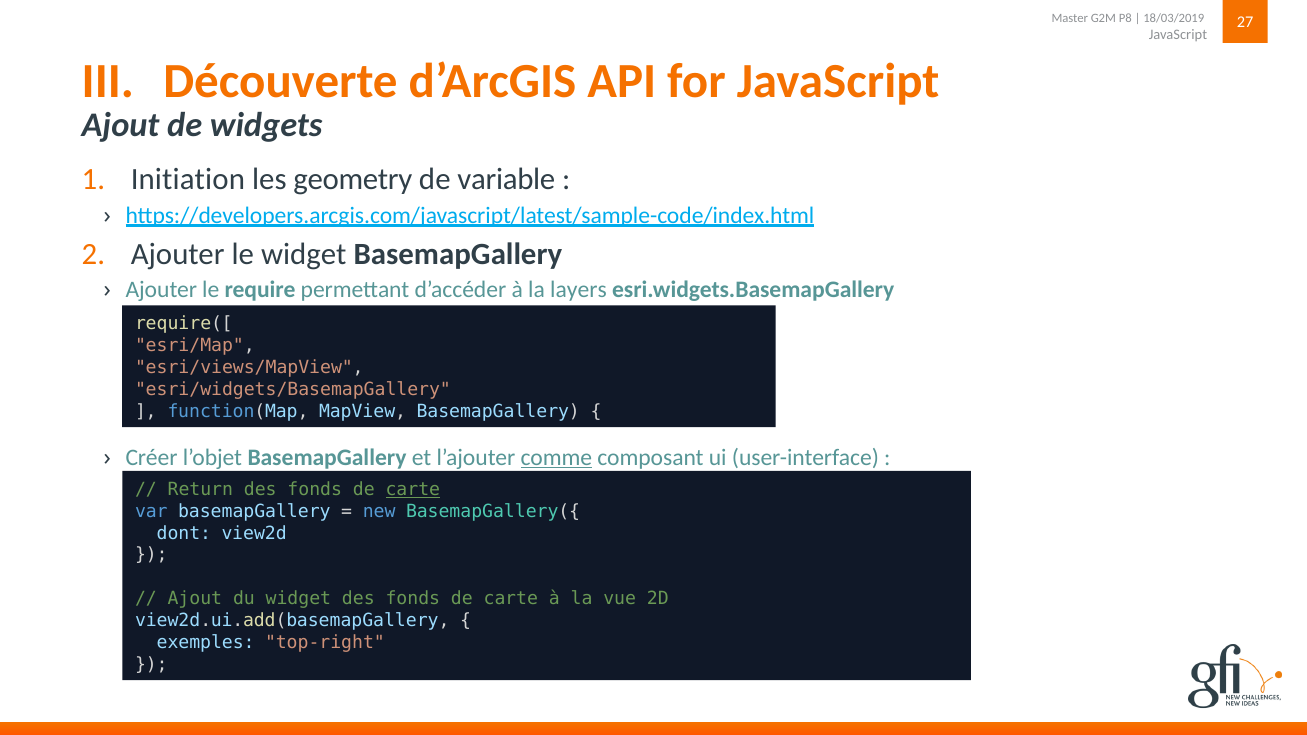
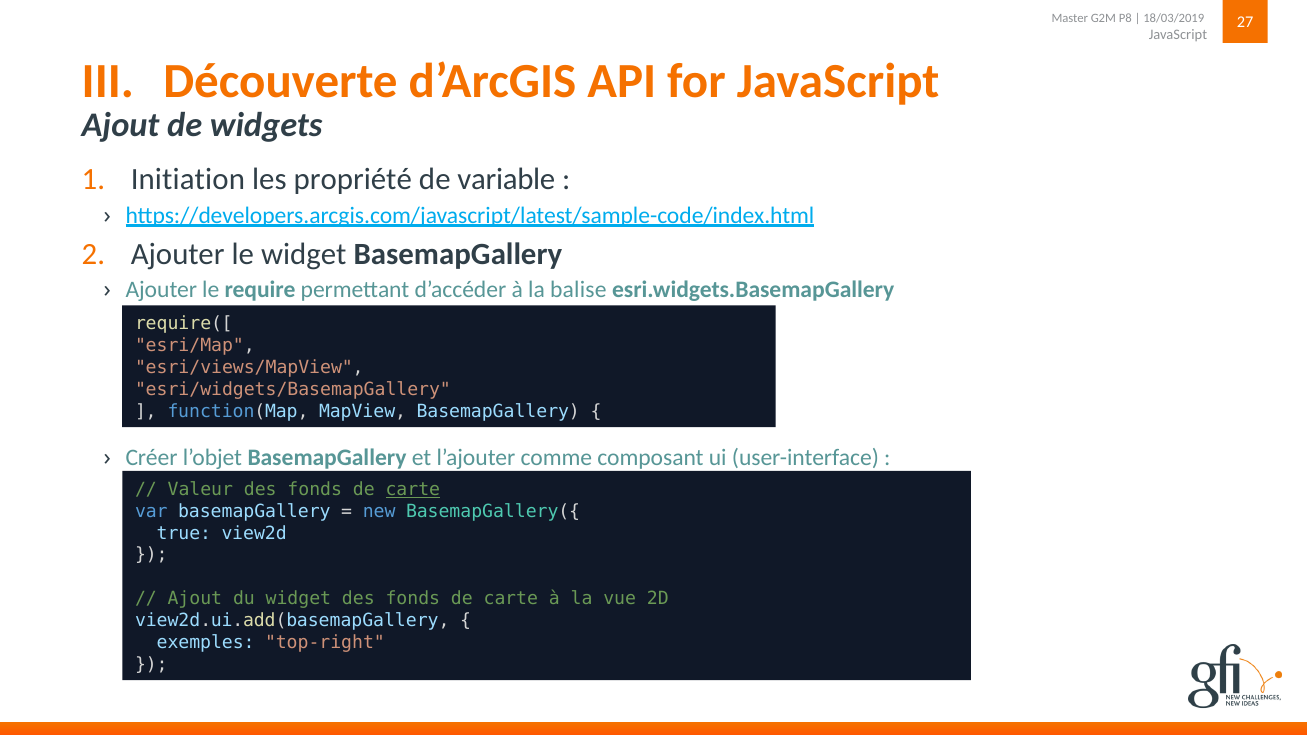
geometry: geometry -> propriété (353, 180)
layers: layers -> balise (578, 290)
comme underline: present -> none (556, 458)
Return: Return -> Valeur (200, 490)
dont: dont -> true (184, 533)
